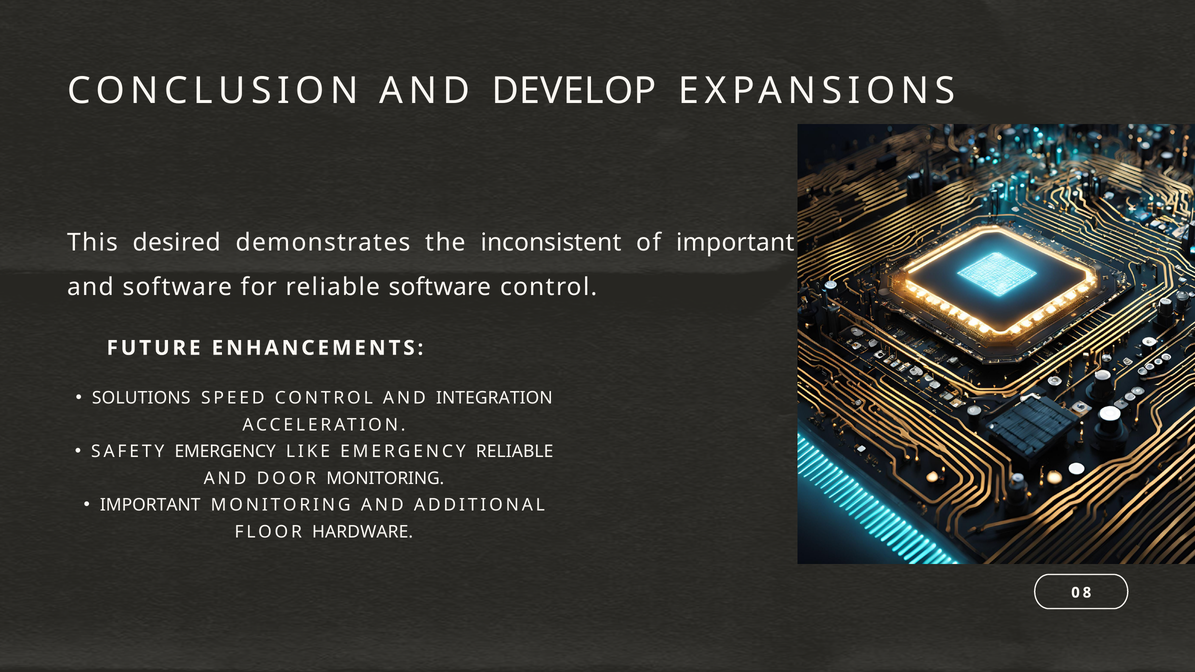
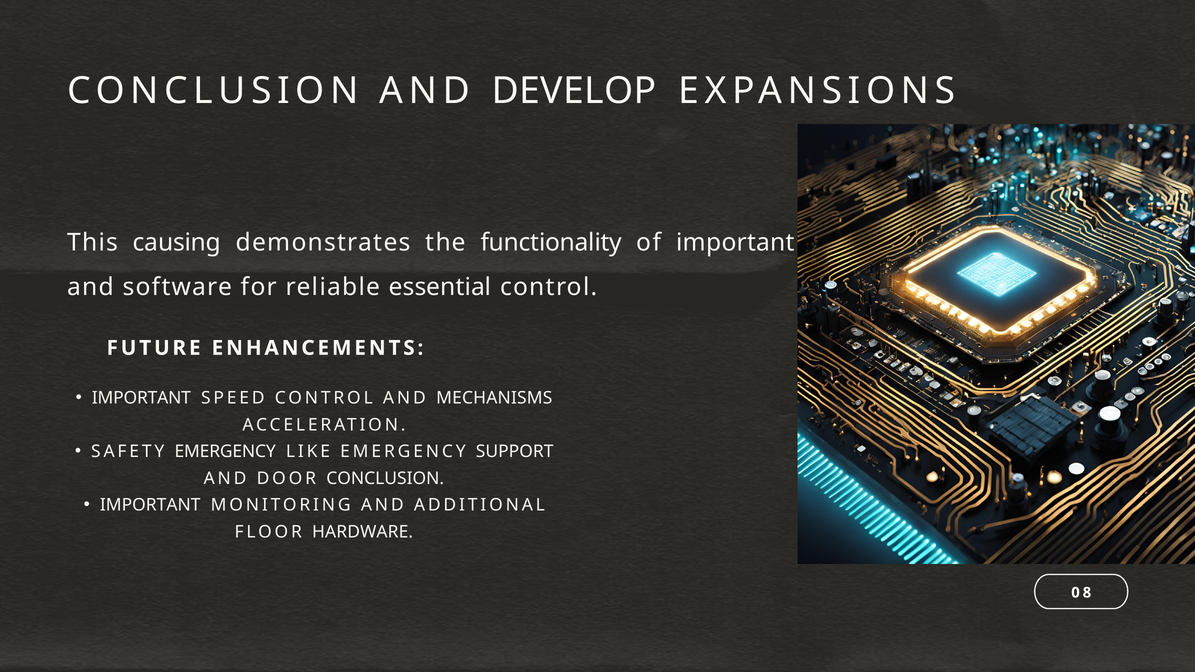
desired: desired -> causing (177, 243)
inconsistent: inconsistent -> functionality (551, 243)
reliable software: software -> essential (440, 287)
SOLUTIONS: SOLUTIONS -> IMPORTANT (141, 398)
INTEGRATION: INTEGRATION -> MECHANISMS (494, 398)
EMERGENCY RELIABLE: RELIABLE -> SUPPORT (515, 452)
DOOR MONITORING: MONITORING -> CONCLUSION (385, 478)
